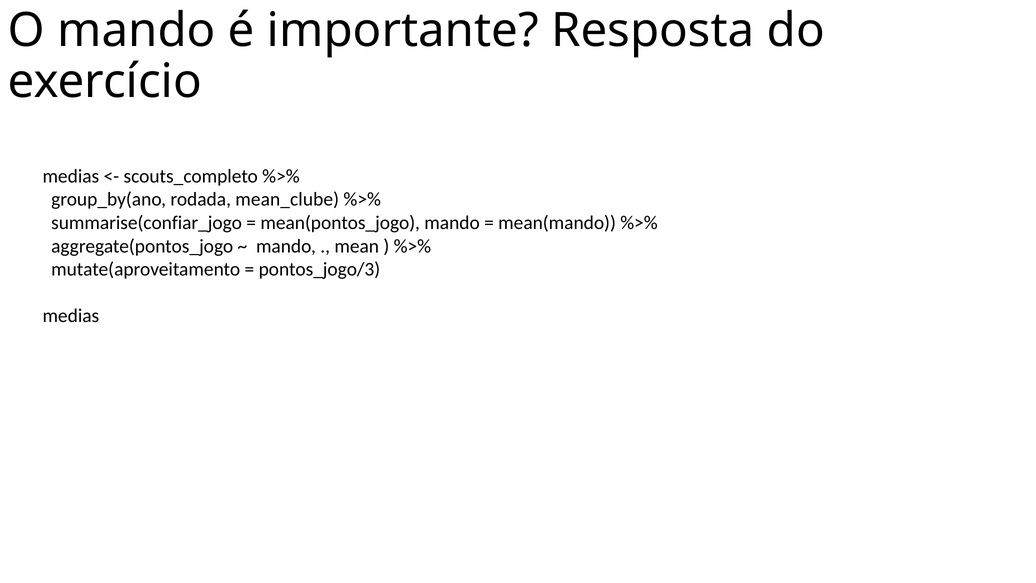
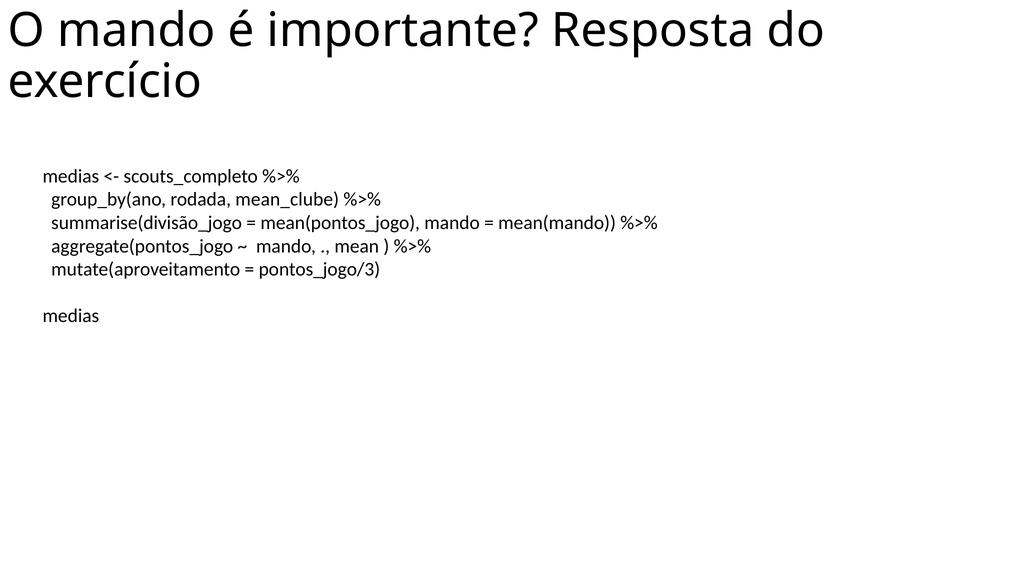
summarise(confiar_jogo: summarise(confiar_jogo -> summarise(divisão_jogo (147, 223)
